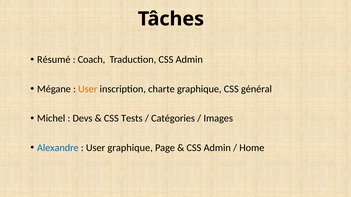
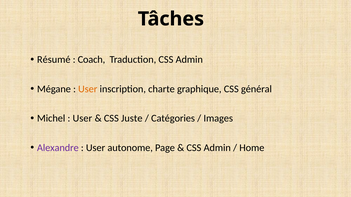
Devs: Devs -> User (82, 119)
Tests: Tests -> Juste (132, 119)
Alexandre colour: blue -> purple (58, 148)
User graphique: graphique -> autonome (130, 148)
